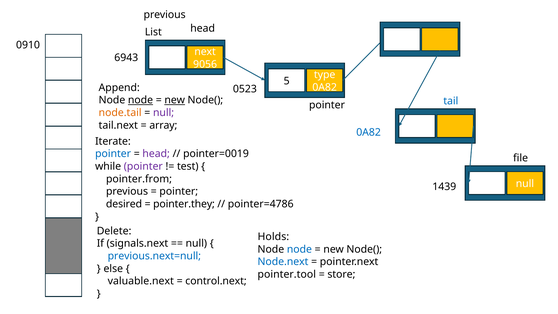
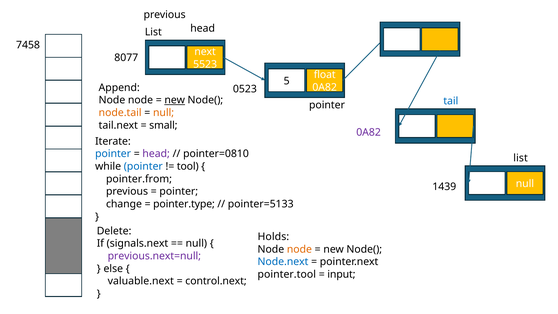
0910: 0910 -> 7458 (28, 45)
6943: 6943 -> 8077 (126, 58)
9056: 9056 -> 5523 (205, 64)
type: type -> float (325, 75)
node underline: present -> none (141, 100)
null colour: purple -> orange (164, 113)
array: array -> small (163, 125)
0A82 colour: blue -> purple (369, 132)
pointer=0019: pointer=0019 -> pointer=0810 (216, 154)
file: file -> list (521, 158)
pointer colour: purple -> blue (143, 166)
test: test -> tool (188, 166)
desired: desired -> change (124, 204)
pointer.they: pointer.they -> pointer.type (184, 204)
pointer=4786: pointer=4786 -> pointer=5133 (261, 204)
node colour: blue -> orange (299, 249)
previous.next=null colour: blue -> purple (154, 256)
store: store -> input (341, 274)
